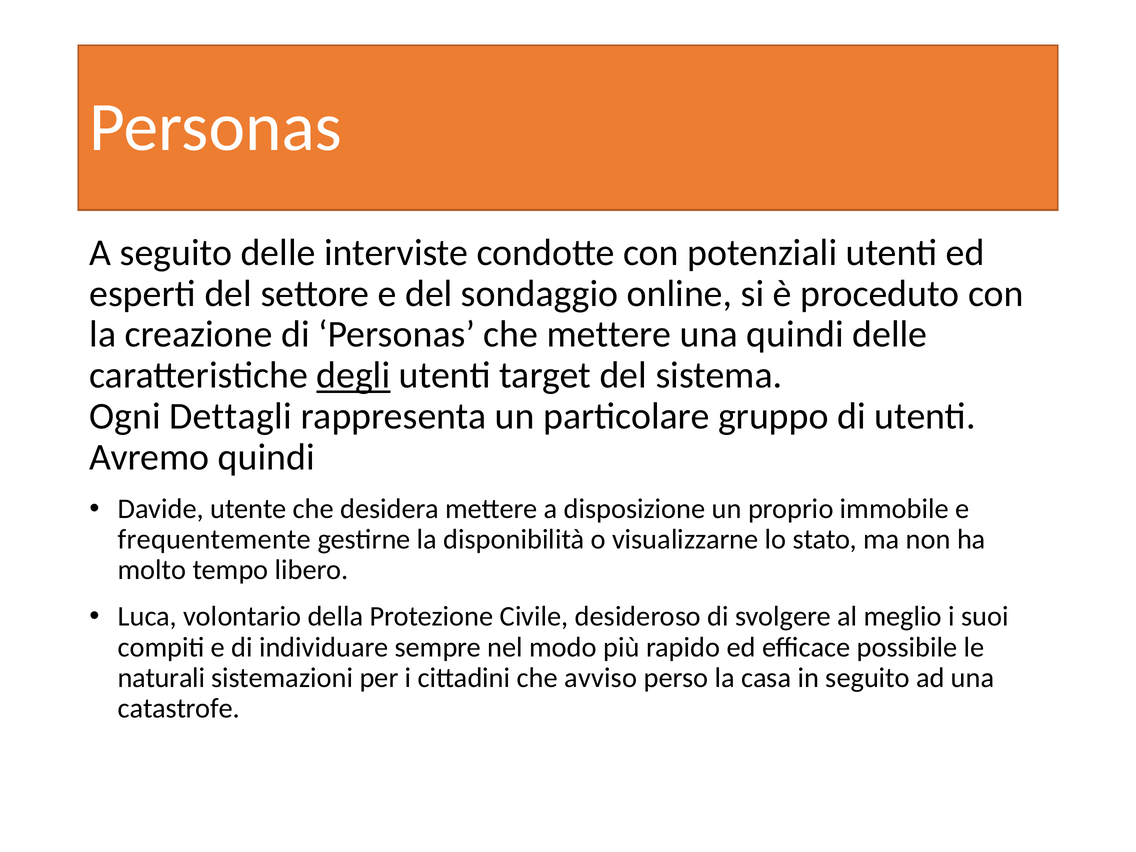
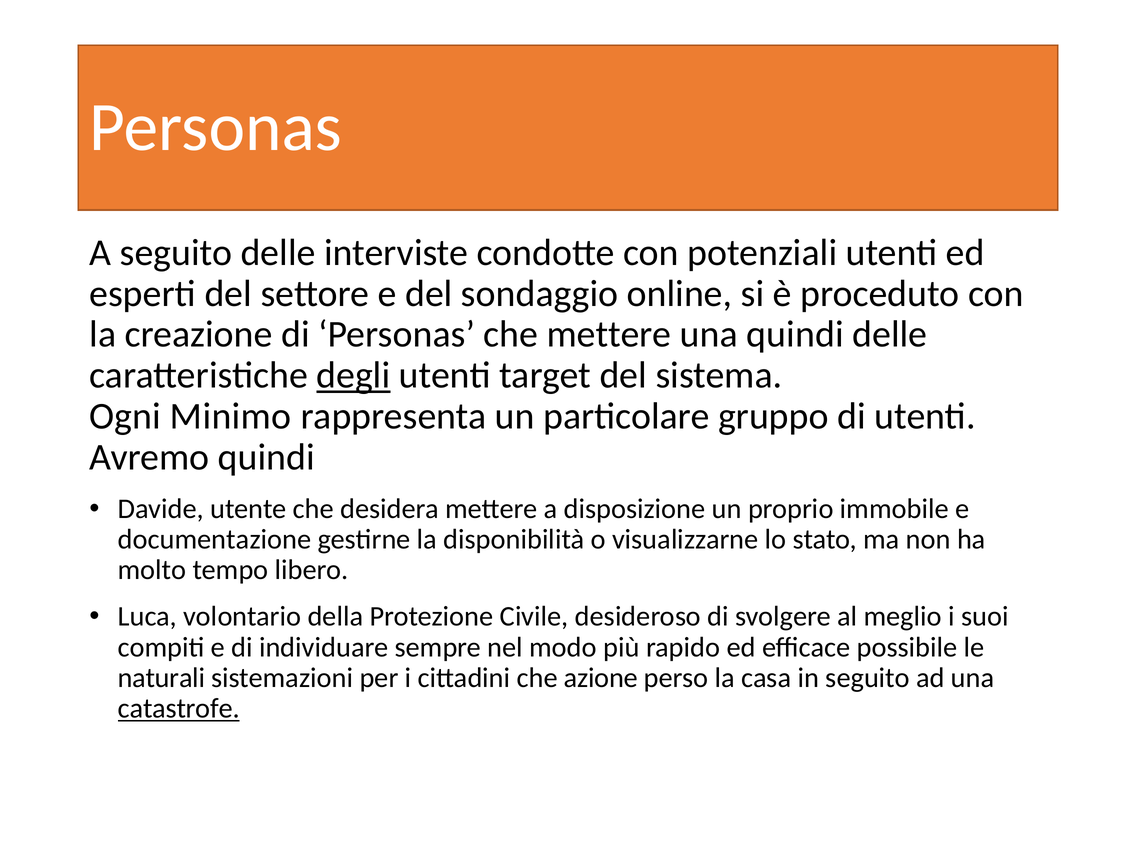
Dettagli: Dettagli -> Minimo (231, 416)
frequentemente: frequentemente -> documentazione (215, 539)
avviso: avviso -> azione (601, 678)
catastrofe underline: none -> present (179, 709)
